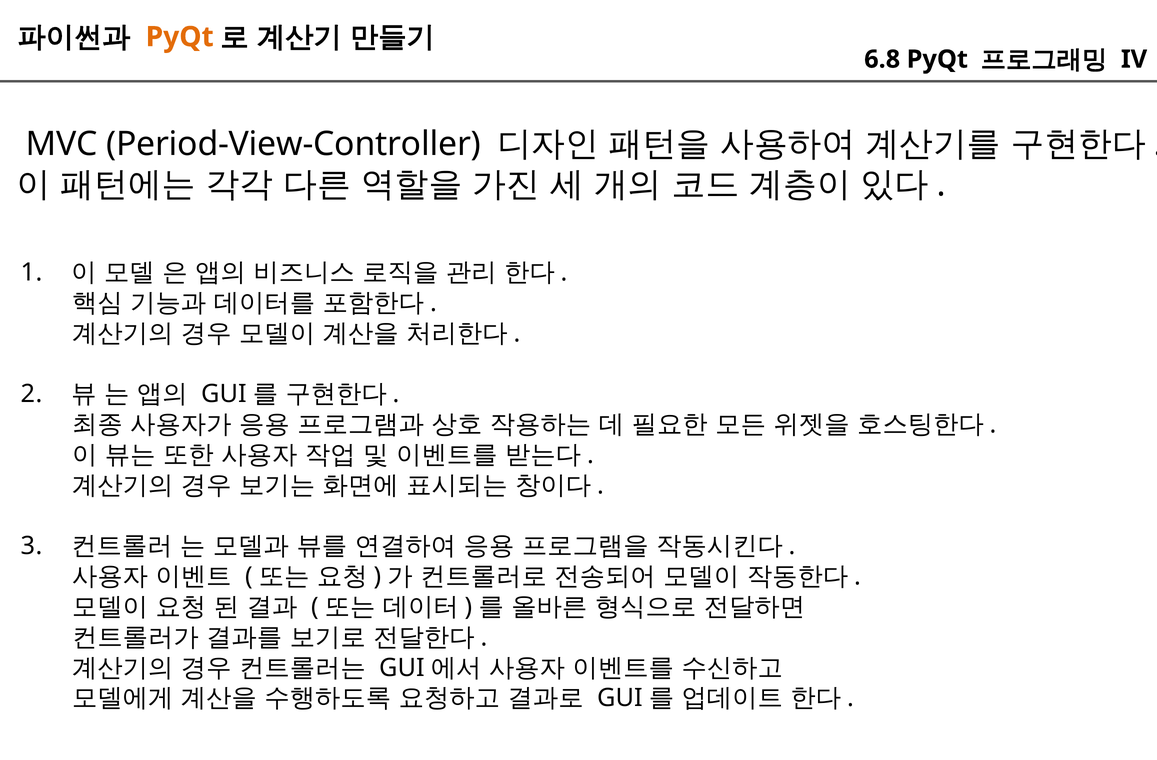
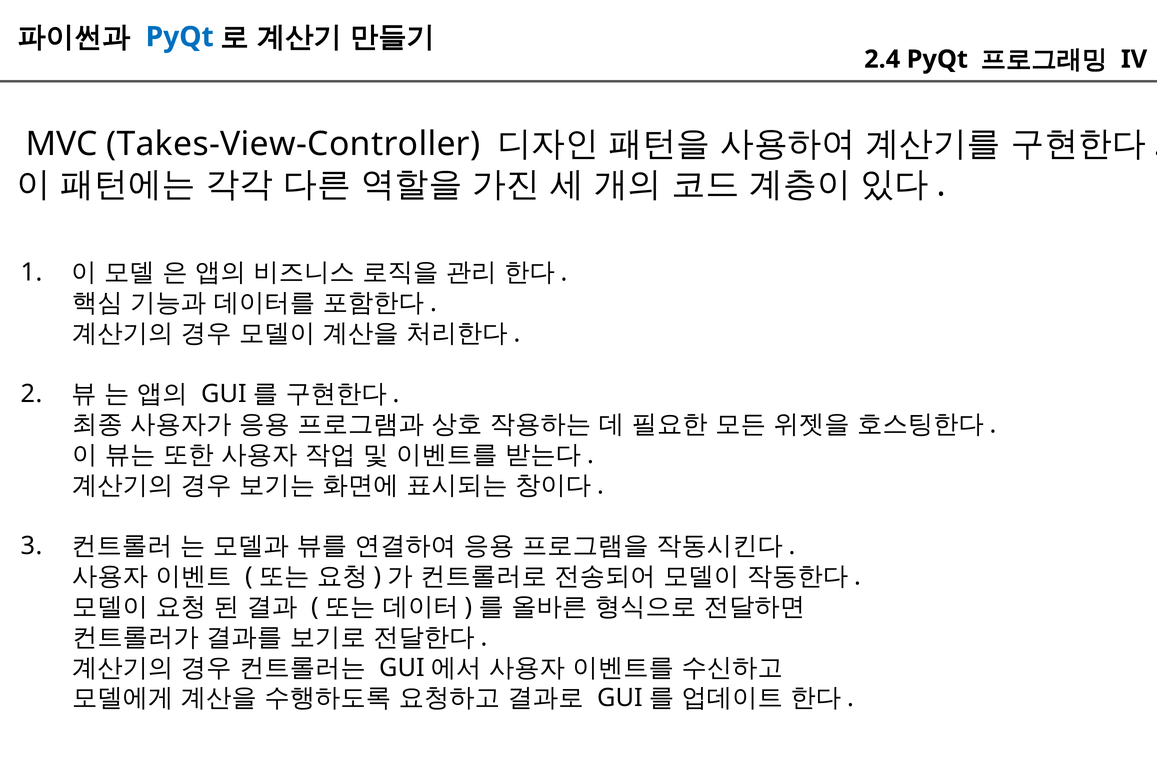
PyQt colour: orange -> blue (180, 37)
6.8: 6.8 -> 2.4 (882, 59)
Period-View-Controller: Period-View-Controller -> Takes-View-Controller (293, 144)
